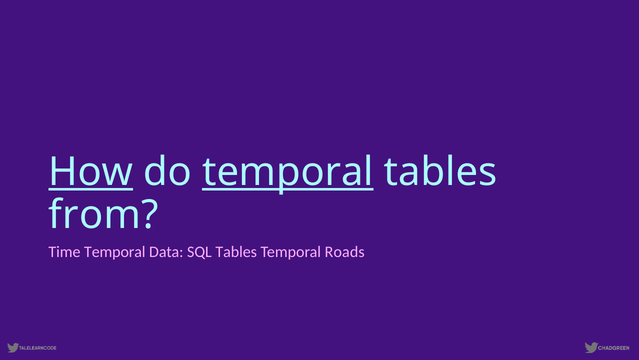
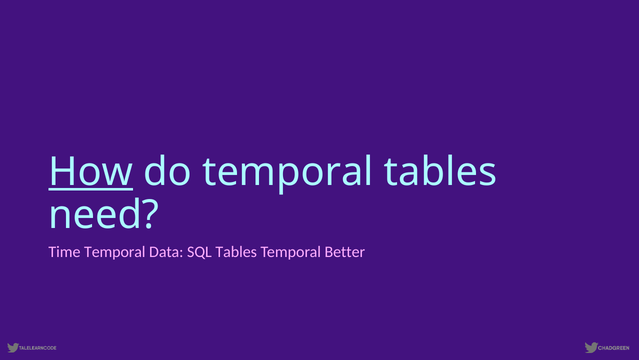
temporal underline: present -> none (288, 172)
from: from -> need (104, 215)
Roads: Roads -> Better (345, 251)
